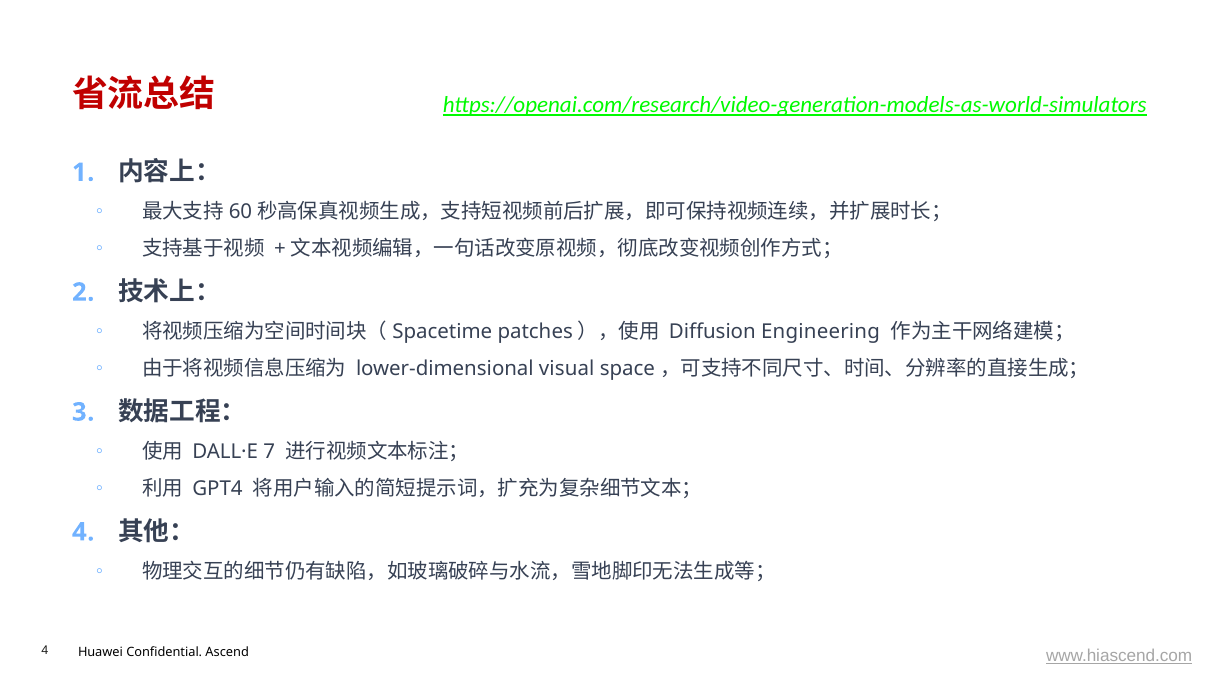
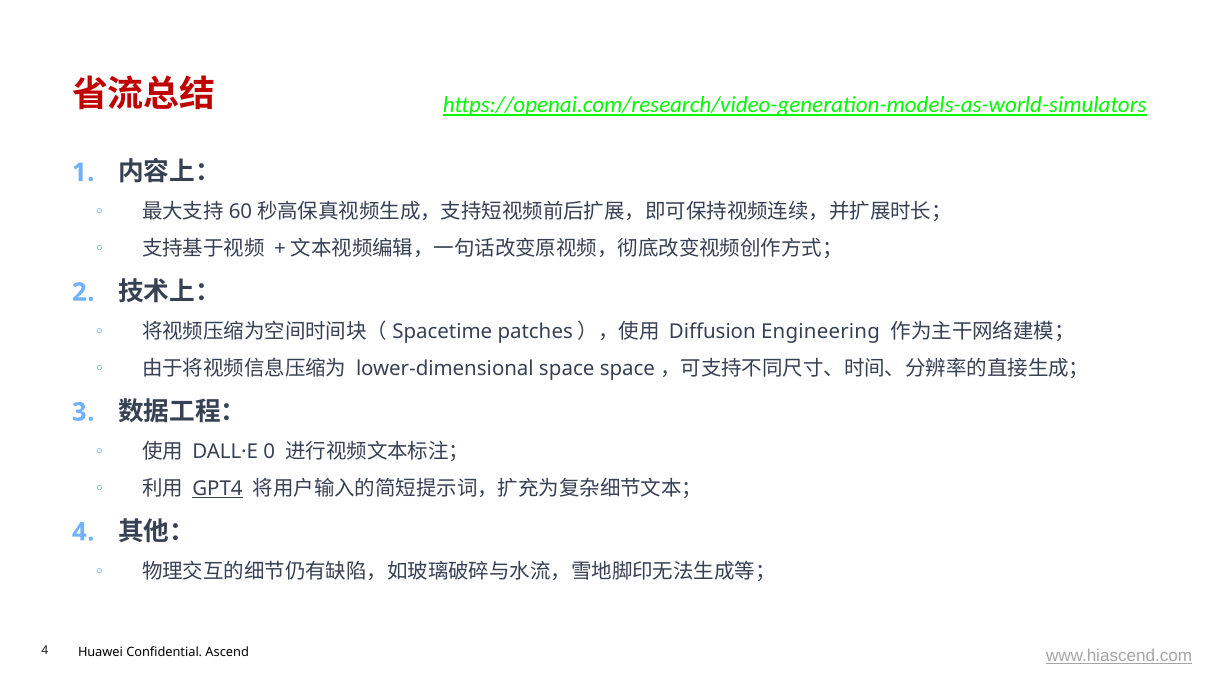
lower-dimensional visual: visual -> space (567, 369)
7: 7 -> 0 (269, 452)
GPT4 underline: none -> present (218, 489)
